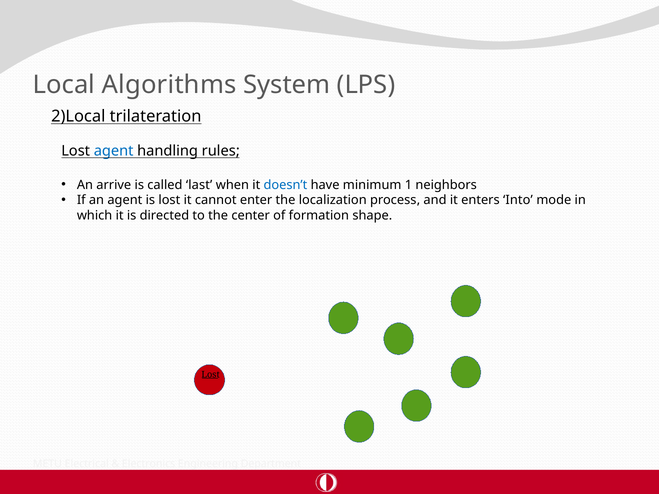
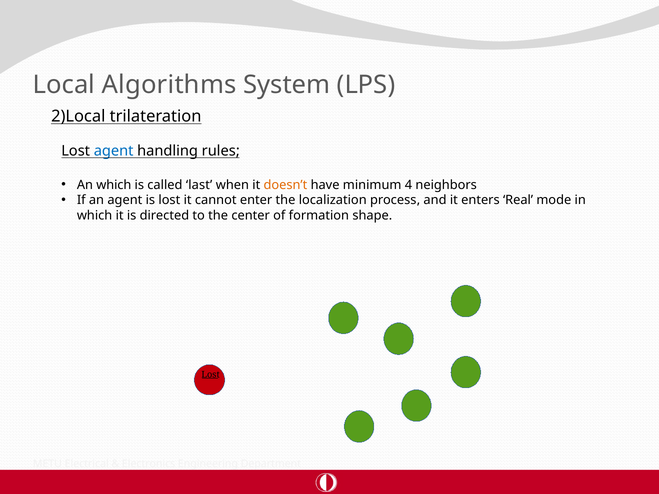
An arrive: arrive -> which (114, 185)
doesn’t colour: blue -> orange (285, 185)
1: 1 -> 4 (408, 185)
Into: Into -> Real (518, 200)
